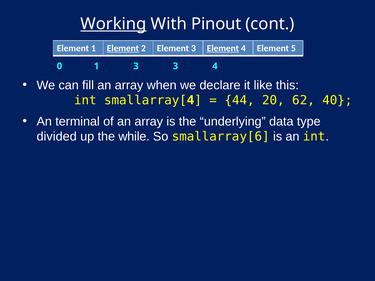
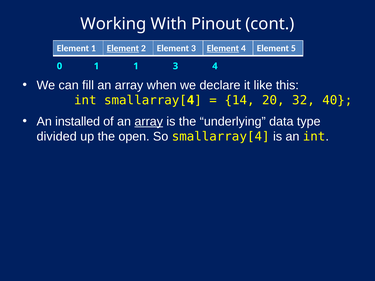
Working underline: present -> none (113, 24)
1 3: 3 -> 1 (136, 66)
44: 44 -> 14 (240, 100)
62: 62 -> 32 (304, 100)
terminal: terminal -> installed (78, 121)
array underline: none -> present (149, 121)
while: while -> open (134, 136)
So smallarray[6: smallarray[6 -> smallarray[4 (221, 136)
